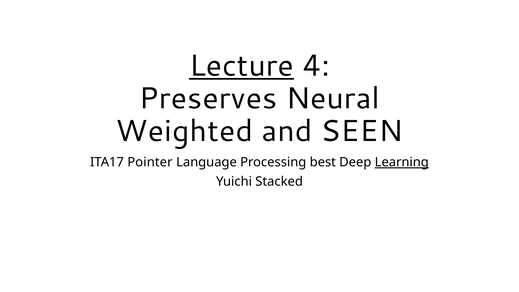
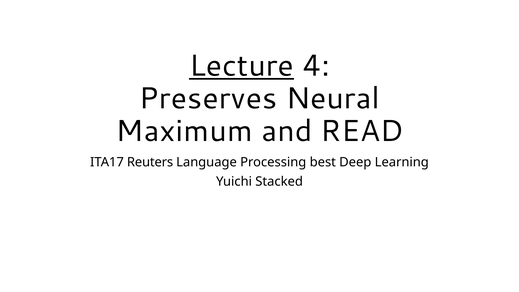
Weighted: Weighted -> Maximum (184, 131)
SEEN: SEEN -> READ (362, 131)
Pointer: Pointer -> Reuters (150, 162)
Learning underline: present -> none (402, 162)
